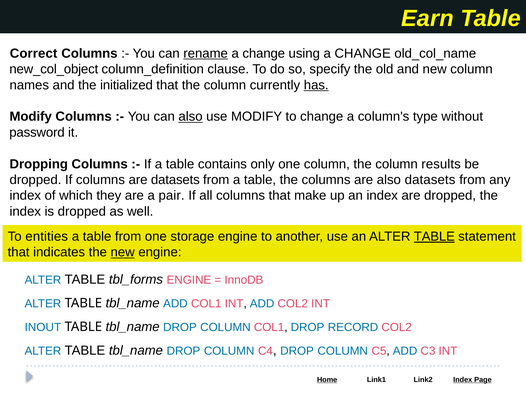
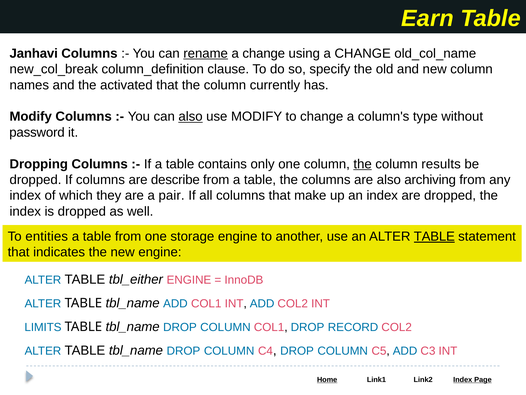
Correct: Correct -> Janhavi (34, 53)
new_col_object: new_col_object -> new_col_break (54, 69)
initialized: initialized -> activated (126, 85)
has underline: present -> none (316, 85)
the underline: none -> present (363, 164)
are datasets: datasets -> describe (175, 180)
also datasets: datasets -> archiving (430, 180)
new underline: present -> none (123, 252)
tbl_forms: tbl_forms -> tbl_either (136, 279)
INOUT: INOUT -> LIMITS (43, 327)
